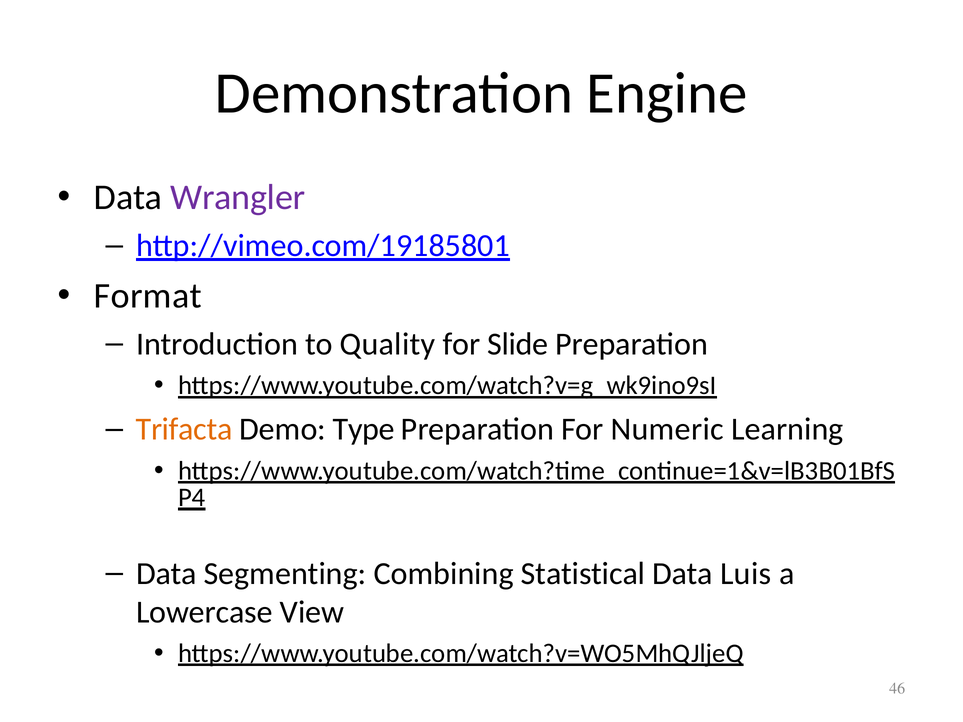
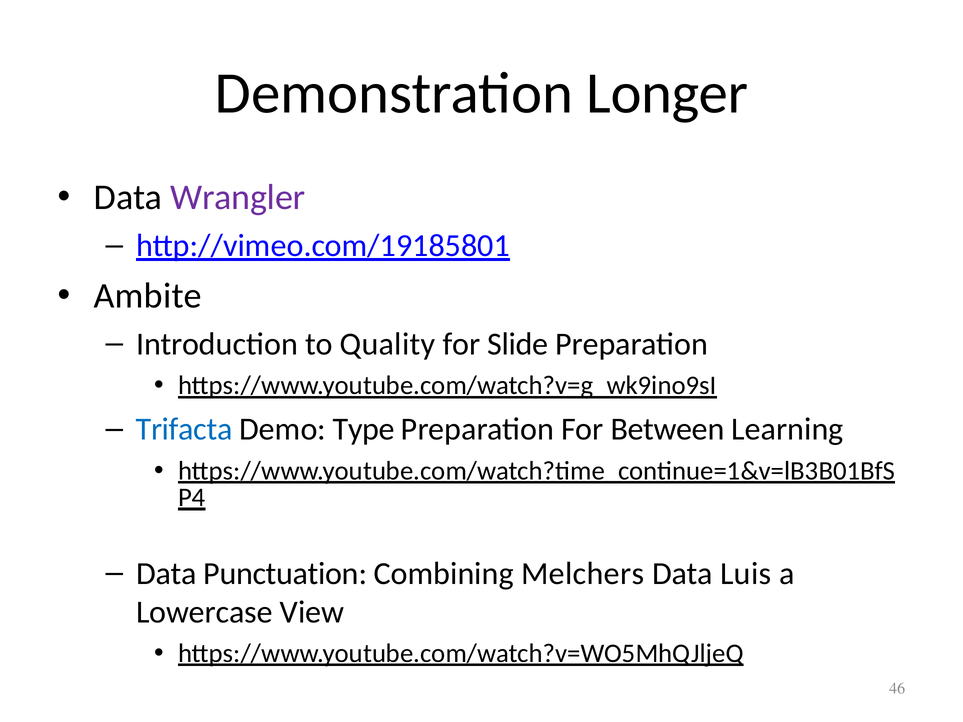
Engine: Engine -> Longer (667, 93)
Format: Format -> Ambite (148, 296)
Trifacta colour: orange -> blue (184, 430)
Numeric: Numeric -> Between (668, 430)
Segmenting: Segmenting -> Punctuation (285, 574)
Statistical: Statistical -> Melchers (583, 574)
